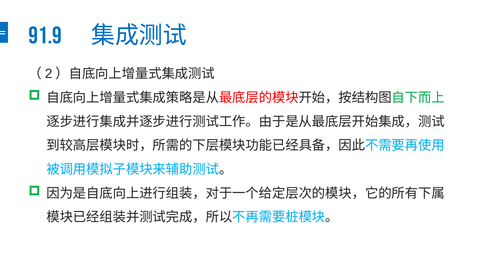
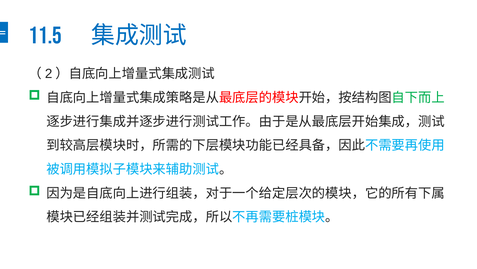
91.9: 91.9 -> 11.5 (45, 36)
